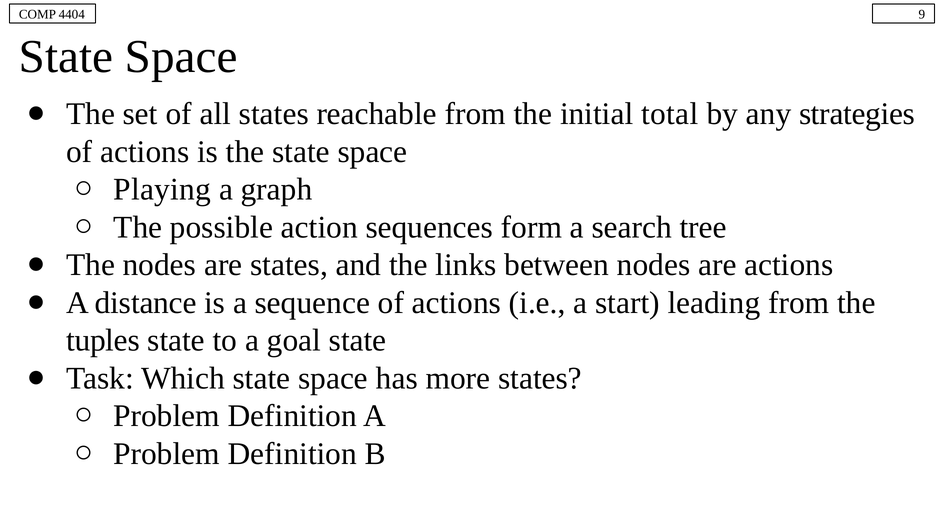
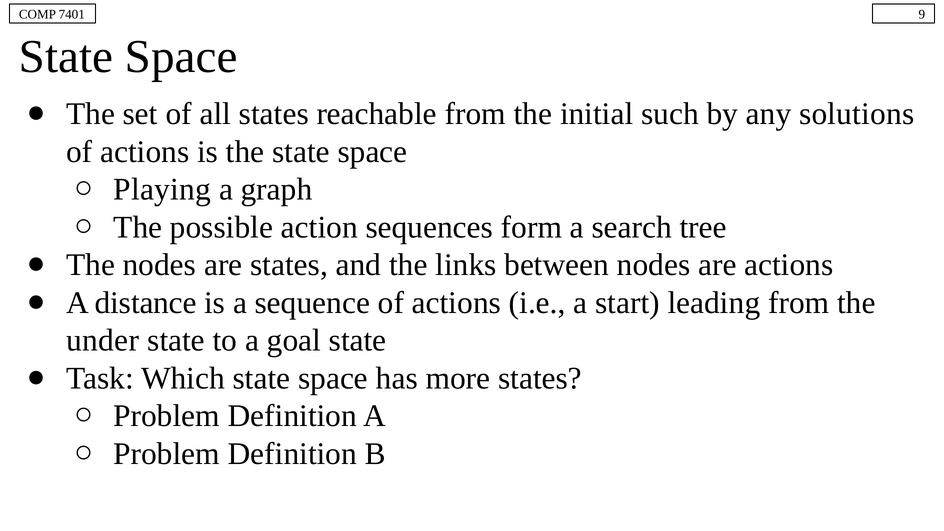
4404: 4404 -> 7401 (72, 15)
total: total -> such (670, 114)
strategies: strategies -> solutions (857, 114)
tuples: tuples -> under (103, 341)
